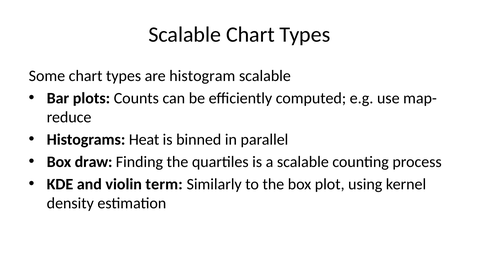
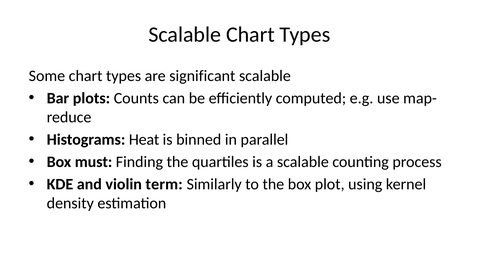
histogram: histogram -> significant (202, 76)
draw: draw -> must (94, 162)
